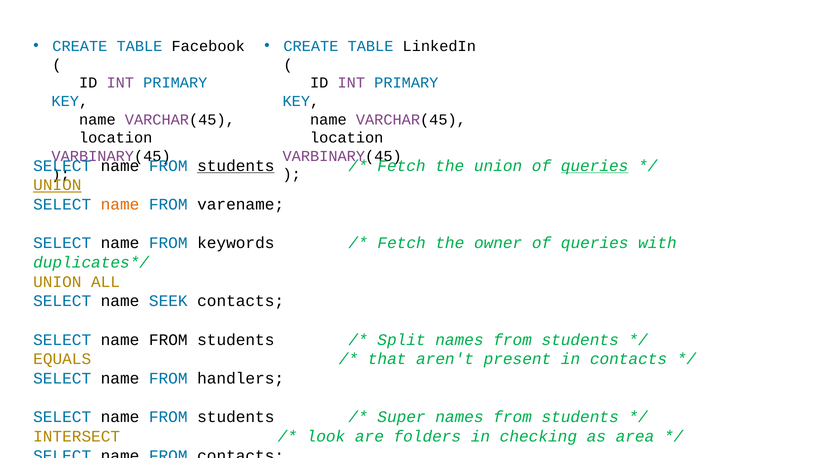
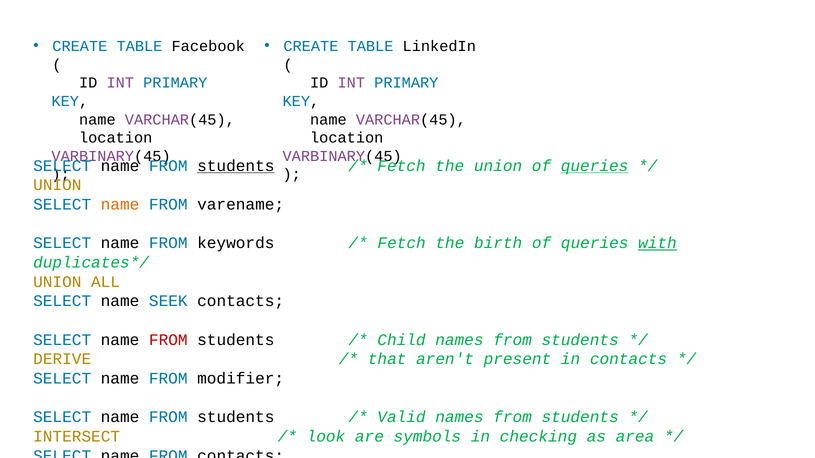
UNION underline: present -> none (57, 185)
owner: owner -> birth (498, 243)
with underline: none -> present (657, 243)
FROM colour: black -> red (168, 340)
Split: Split -> Child (402, 340)
EQUALS: EQUALS -> DERIVE (62, 359)
handlers: handlers -> modifier (241, 379)
Super: Super -> Valid (402, 418)
folders: folders -> symbols (427, 437)
